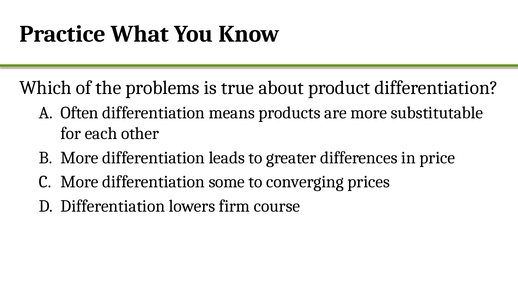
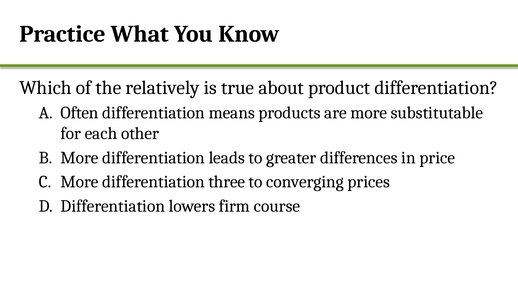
problems: problems -> relatively (163, 88)
some: some -> three (227, 182)
